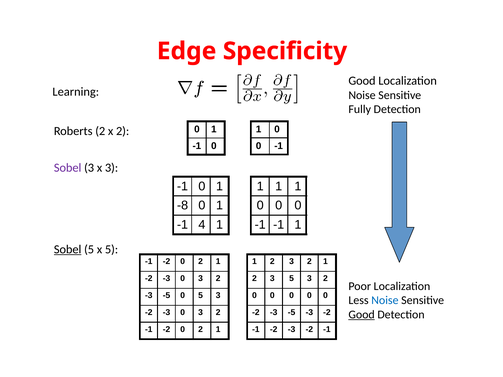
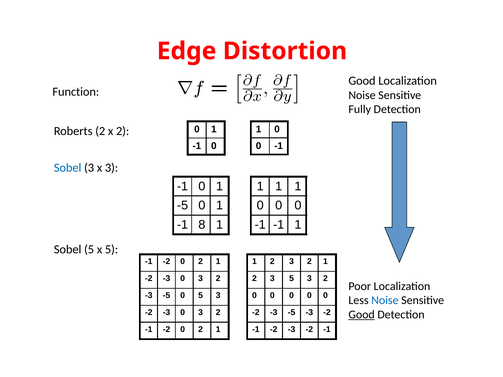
Specificity: Specificity -> Distortion (285, 51)
Learning: Learning -> Function (76, 92)
Sobel colour: purple -> blue (68, 168)
-8: -8 -> -5 (183, 206)
4: 4 -> 8 (202, 225)
Sobel underline: present -> none (68, 250)
